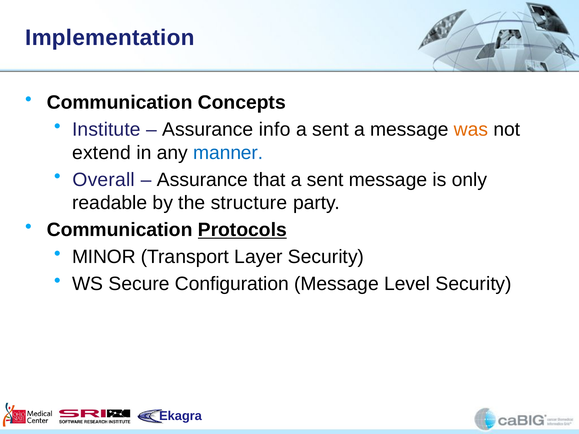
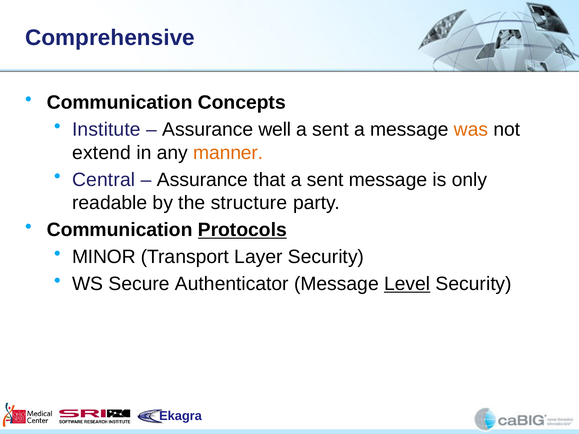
Implementation: Implementation -> Comprehensive (110, 38)
info: info -> well (275, 130)
manner colour: blue -> orange (228, 153)
Overall: Overall -> Central (104, 180)
Configuration: Configuration -> Authenticator (232, 284)
Level underline: none -> present (407, 284)
